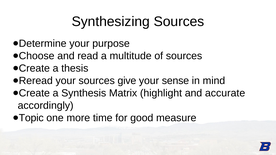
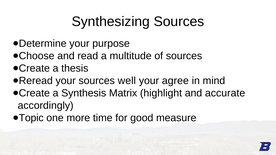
give: give -> well (127, 81)
sense: sense -> agree (175, 81)
